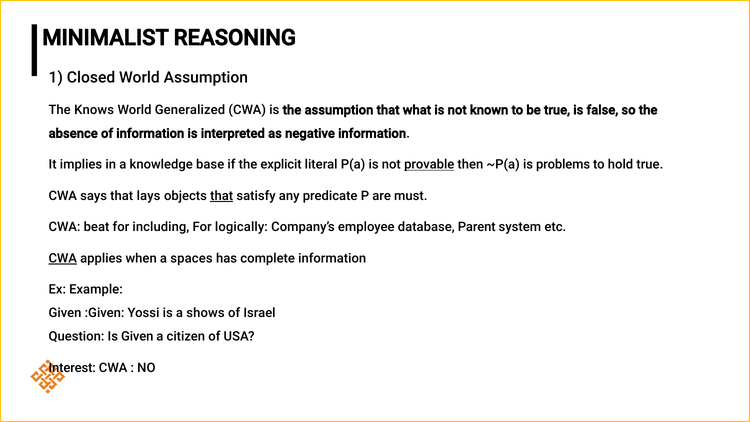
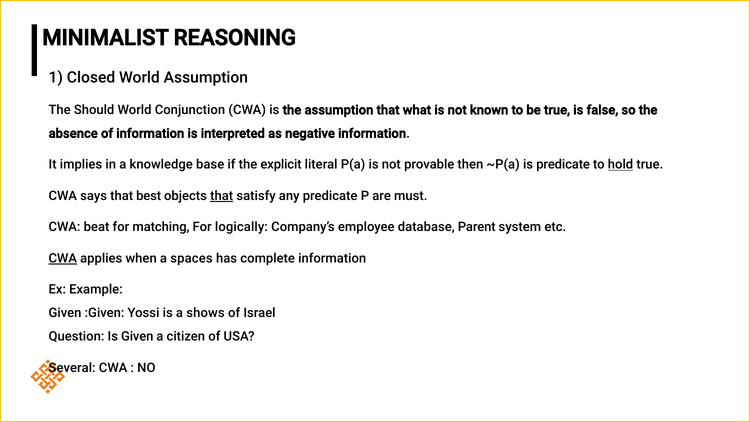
Knows: Knows -> Should (94, 110)
Generalized: Generalized -> Conjunction (190, 110)
provable underline: present -> none (429, 165)
is problems: problems -> predicate (563, 165)
hold underline: none -> present (621, 165)
lays: lays -> best (149, 196)
including: including -> matching (161, 227)
Interest: Interest -> Several (72, 368)
